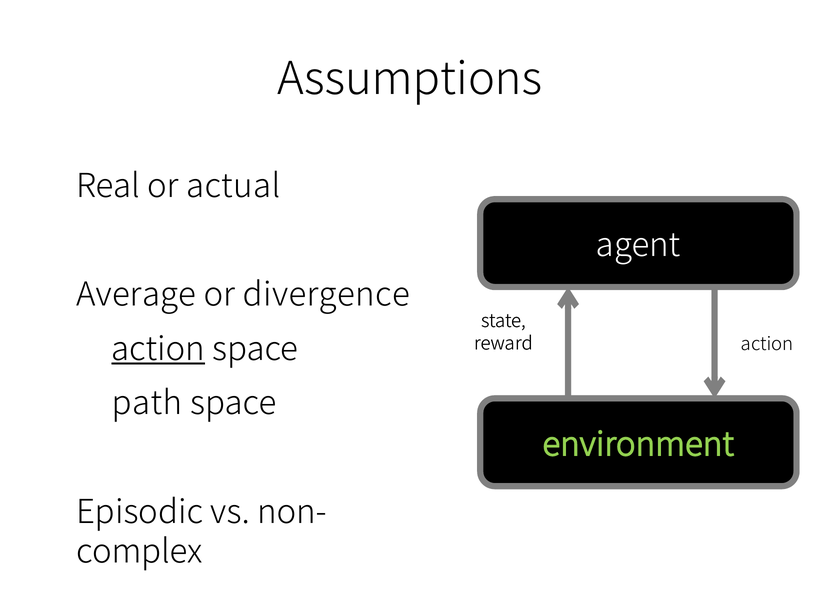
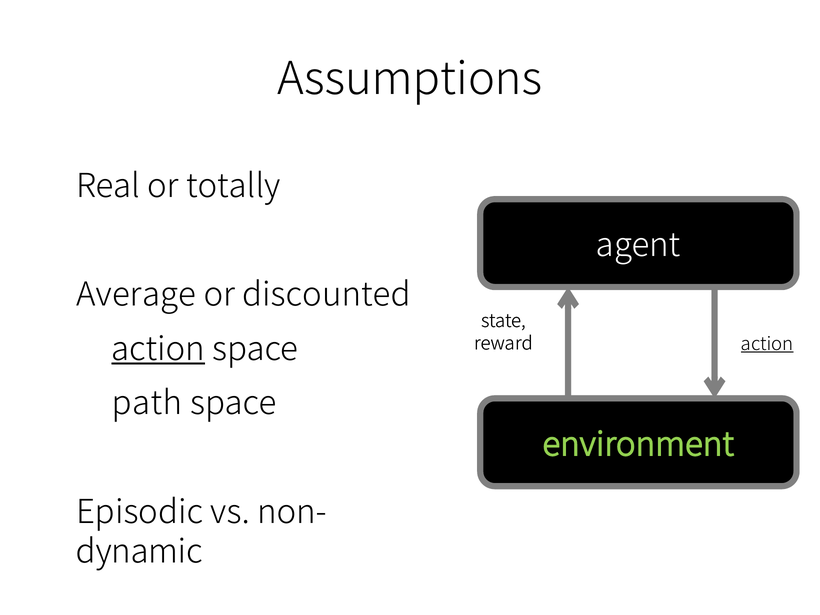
actual: actual -> totally (233, 186)
divergence: divergence -> discounted (327, 295)
action underline: none -> present (767, 344)
complex: complex -> dynamic (139, 552)
